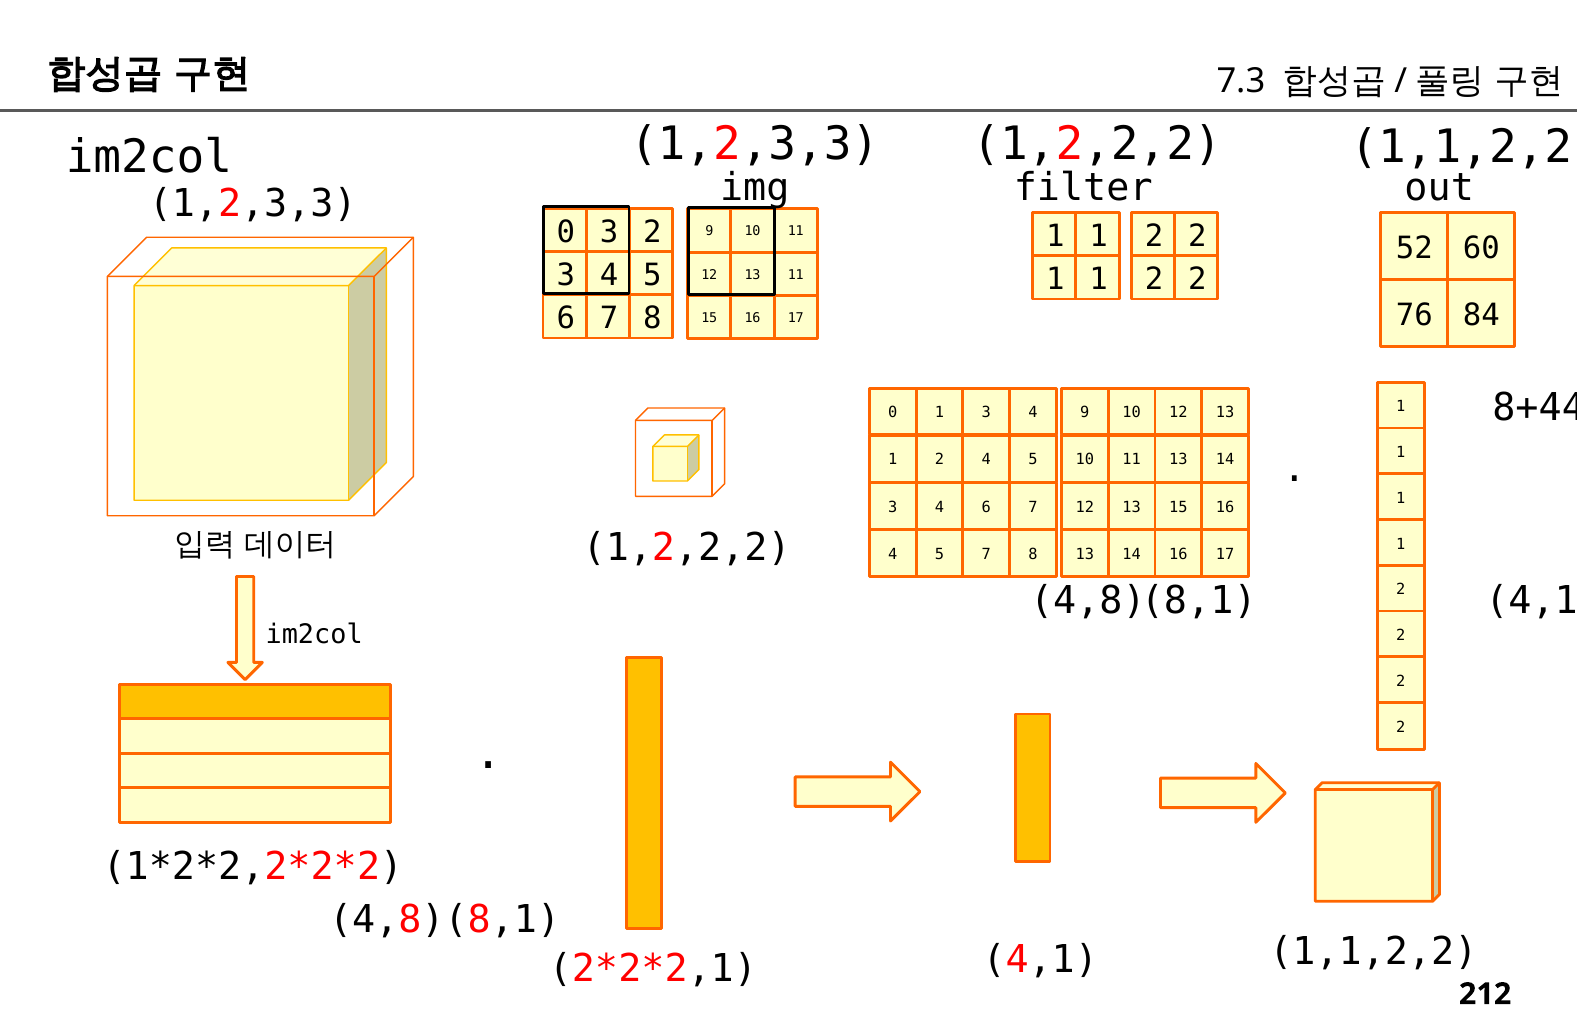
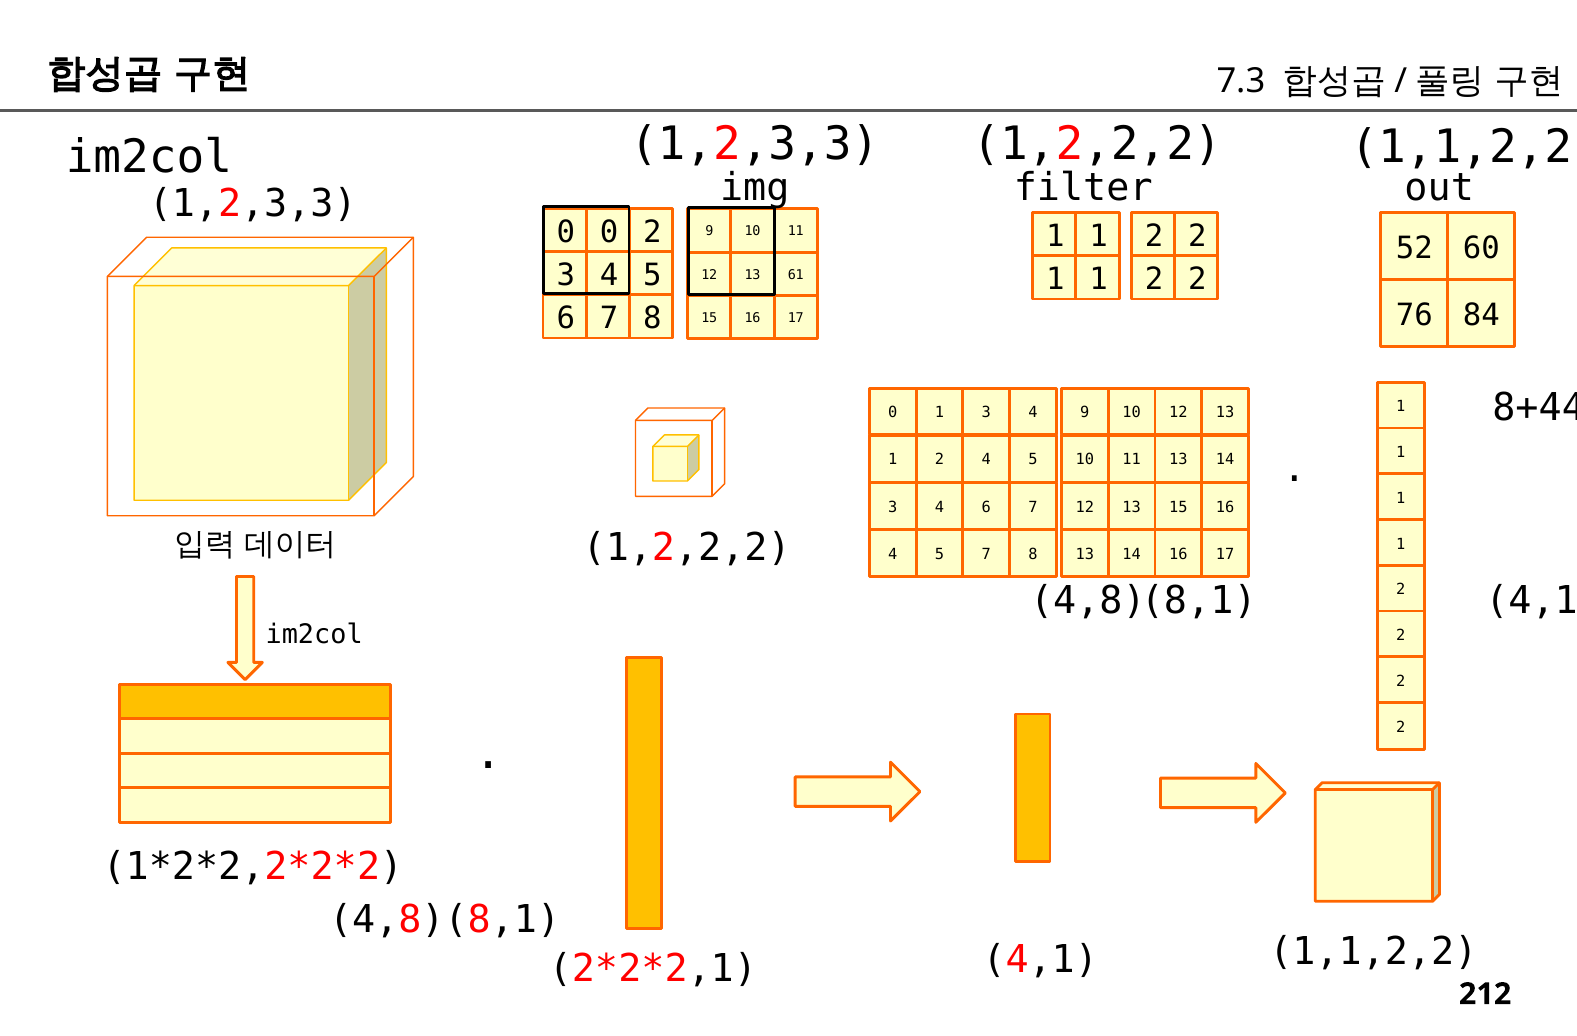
0 3: 3 -> 0 (609, 232)
13 11: 11 -> 61 (796, 275)
